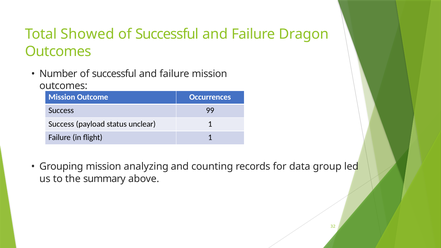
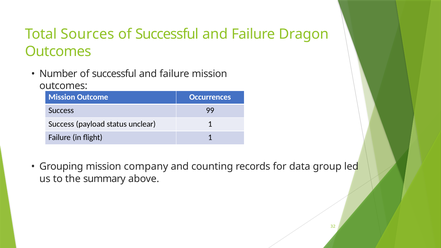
Showed: Showed -> Sources (87, 34)
analyzing: analyzing -> company (146, 167)
